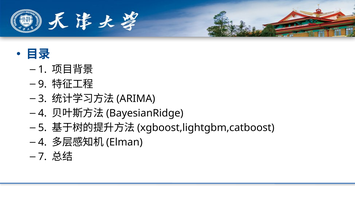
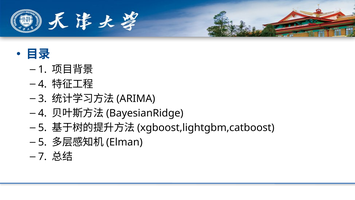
9: 9 -> 4 (42, 84)
4: 4 -> 5 (42, 142)
